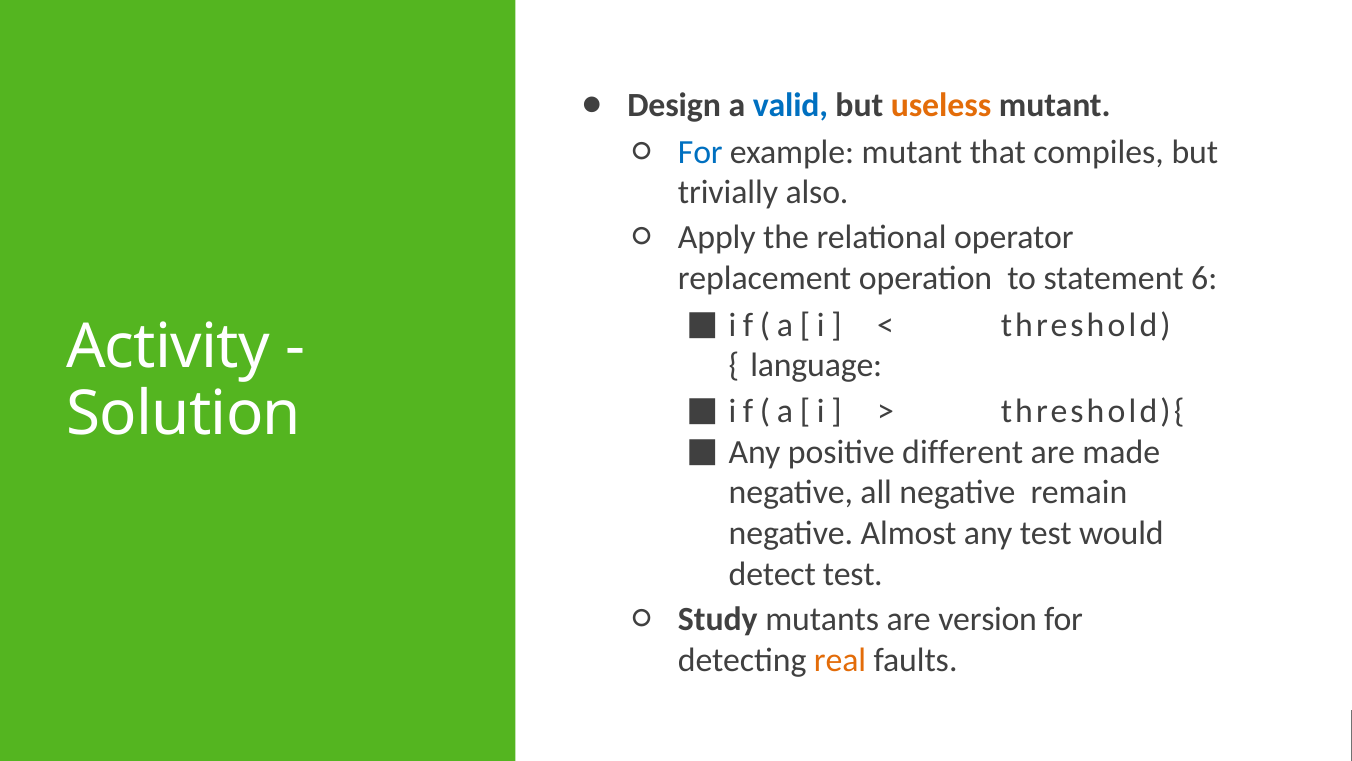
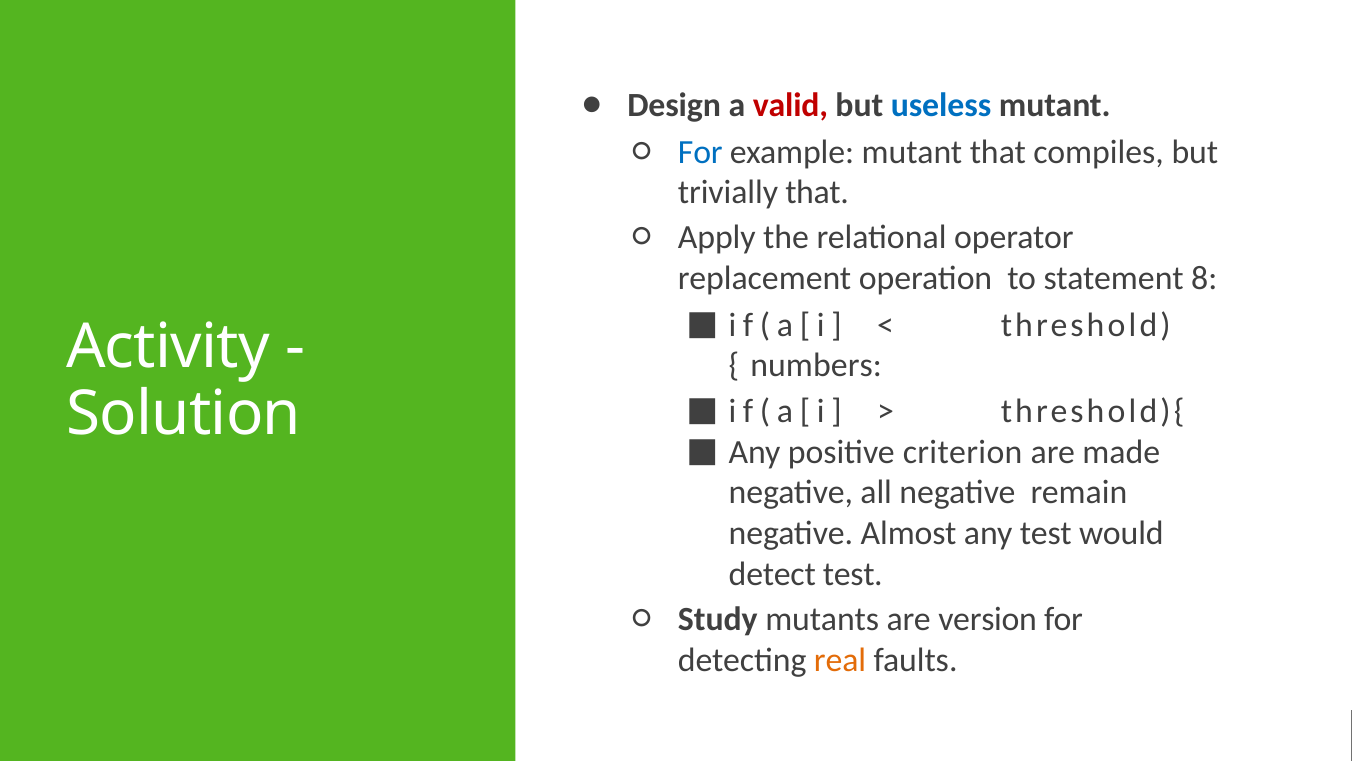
valid colour: blue -> red (790, 105)
useless colour: orange -> blue (941, 105)
trivially also: also -> that (817, 192)
6: 6 -> 8 (1204, 278)
language: language -> numbers (816, 365)
different: different -> criterion (963, 452)
